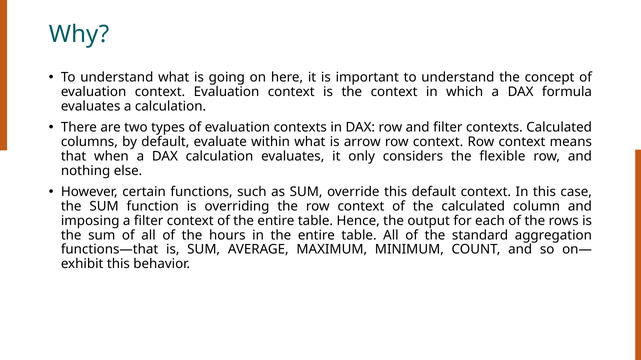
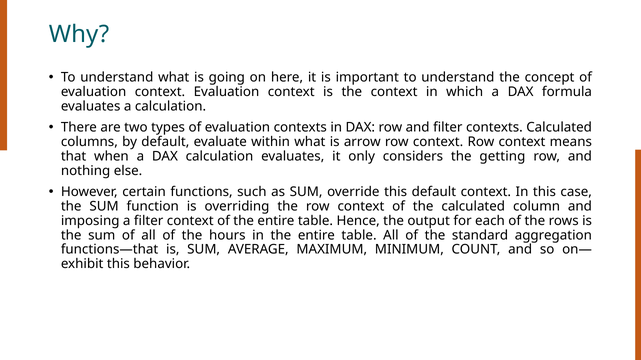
flexible: flexible -> getting (502, 157)
